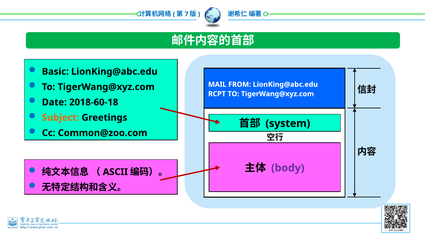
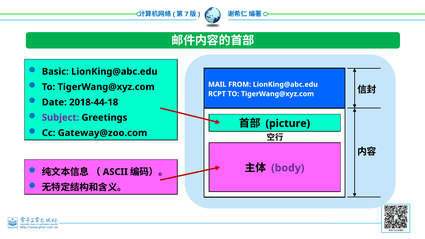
2018-60-18: 2018-60-18 -> 2018-44-18 (94, 102)
Subject colour: orange -> purple (61, 118)
system: system -> picture (288, 123)
Common@zoo.com: Common@zoo.com -> Gateway@zoo.com (103, 133)
